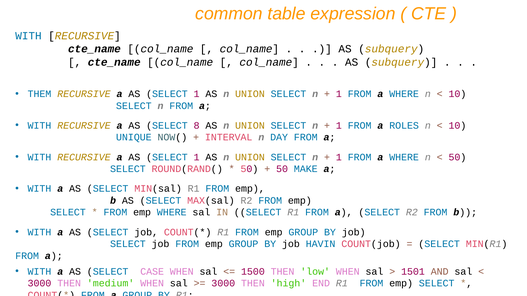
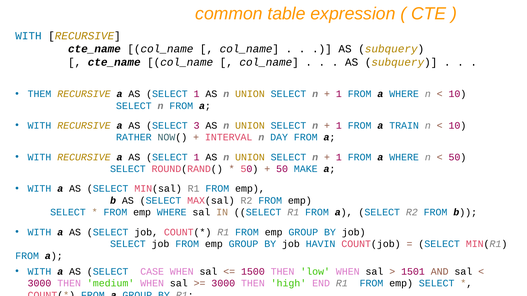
8: 8 -> 3 (197, 126)
ROLES: ROLES -> TRAIN (404, 126)
UNIQUE: UNIQUE -> RATHER (134, 138)
